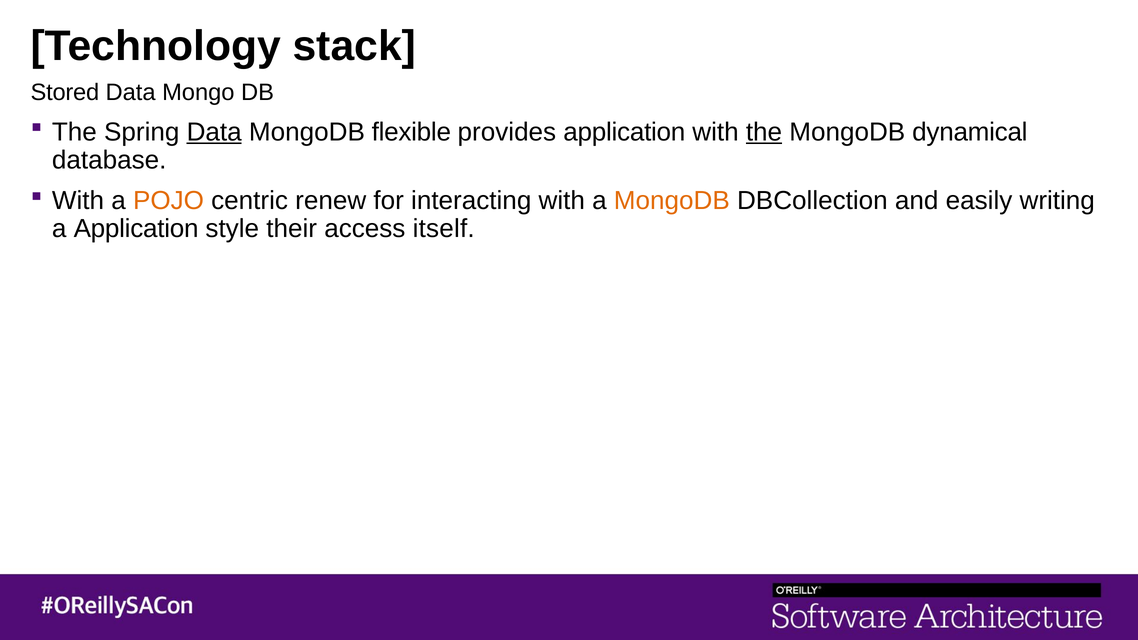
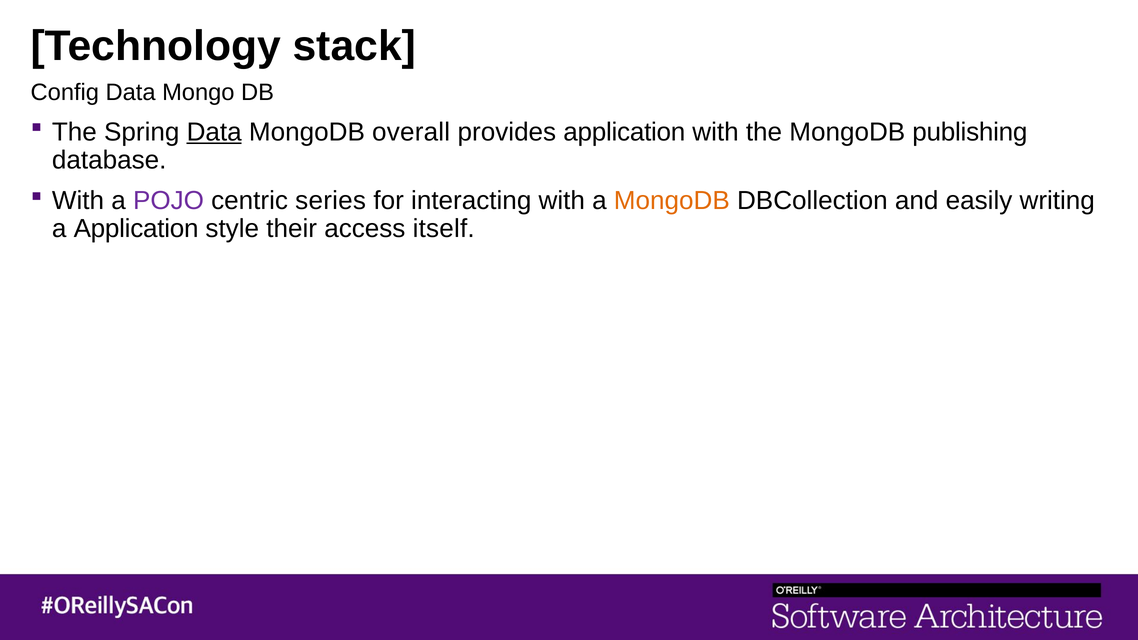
Stored: Stored -> Config (65, 93)
flexible: flexible -> overall (411, 132)
the underline: present -> none (764, 132)
dynamical: dynamical -> publishing (970, 132)
POJO colour: orange -> purple (168, 201)
renew: renew -> series (331, 201)
